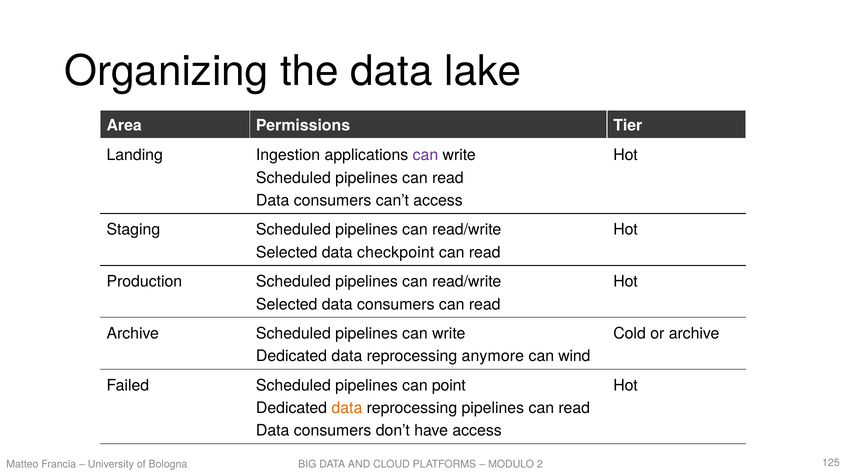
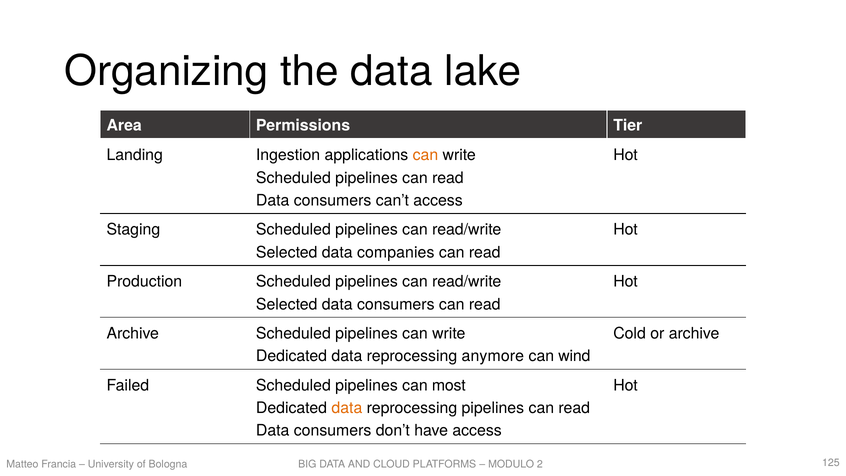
can colour: purple -> orange (425, 155)
checkpoint: checkpoint -> companies (396, 252)
point: point -> most (449, 385)
